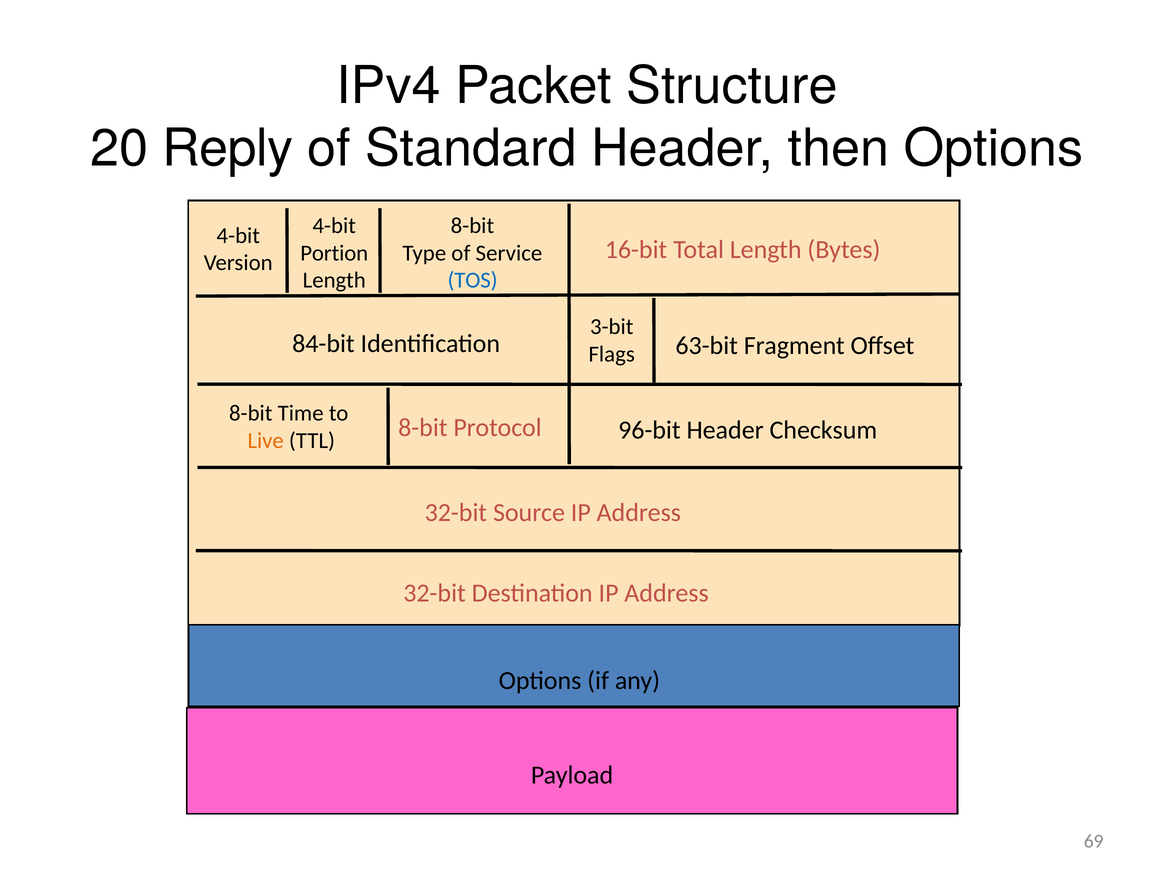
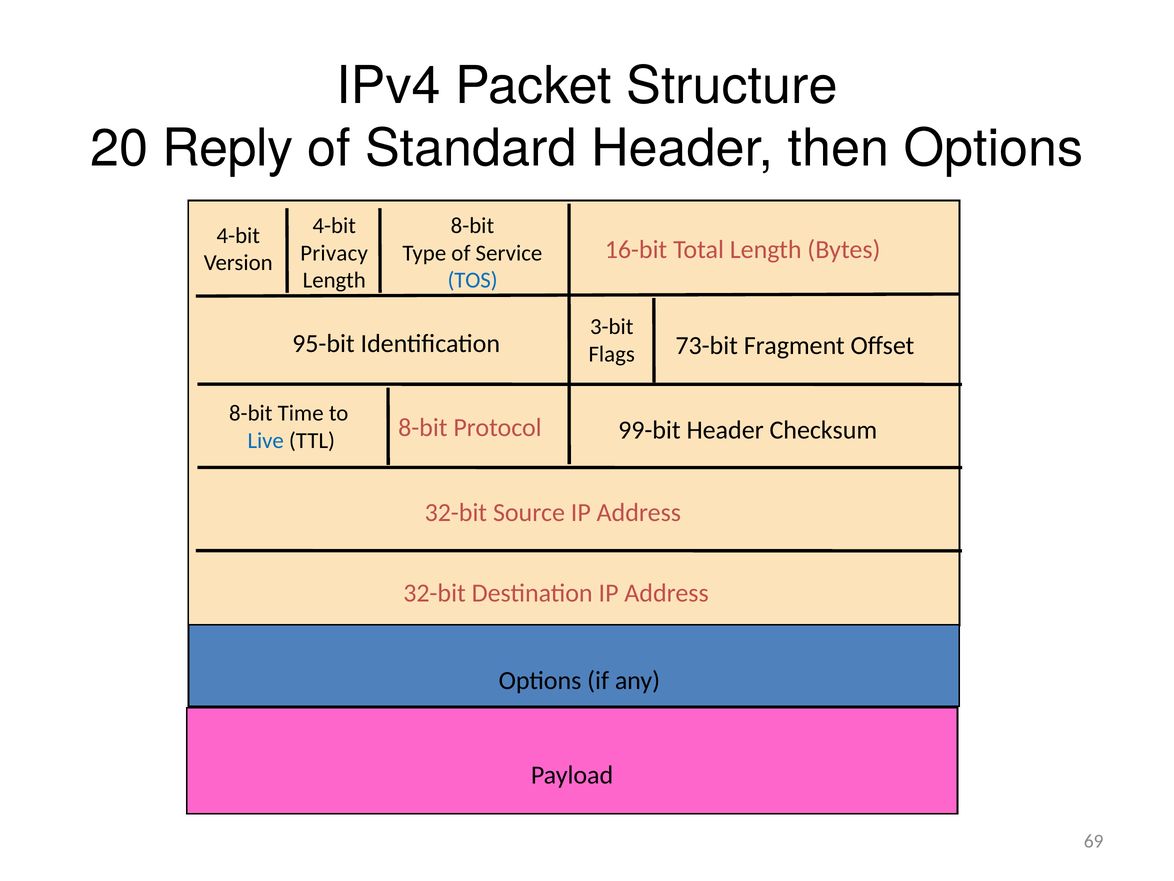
Portion: Portion -> Privacy (334, 253)
84-bit: 84-bit -> 95-bit (323, 343)
63-bit: 63-bit -> 73-bit (707, 346)
Live colour: orange -> blue (266, 440)
96-bit: 96-bit -> 99-bit (649, 430)
